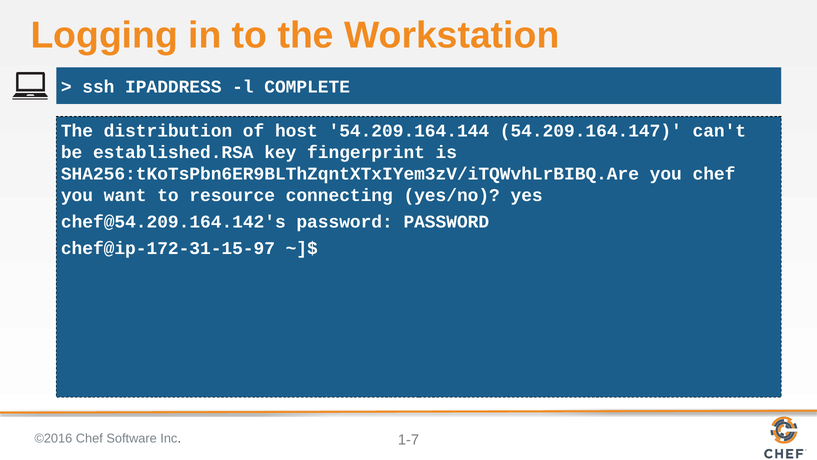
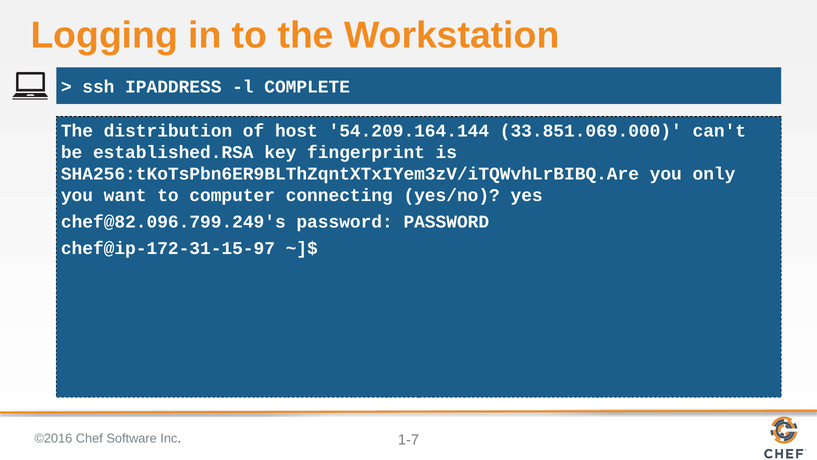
54.209.164.147: 54.209.164.147 -> 33.851.069.000 (591, 131)
you chef: chef -> only (714, 174)
resource: resource -> computer (232, 195)
chef@54.209.164.142's: chef@54.209.164.142's -> chef@82.096.799.249's (173, 222)
